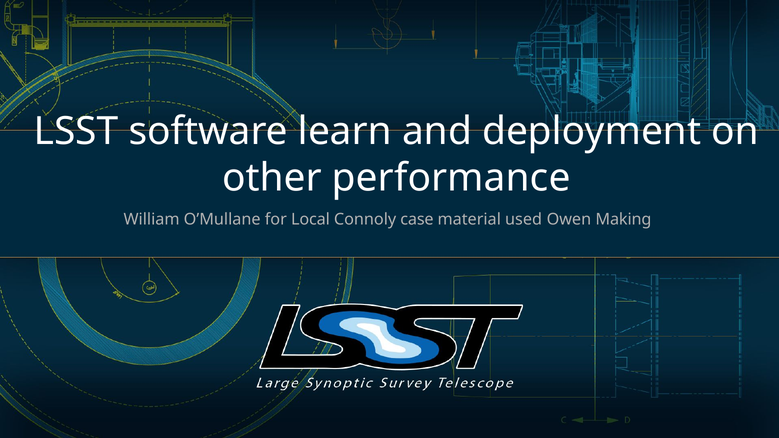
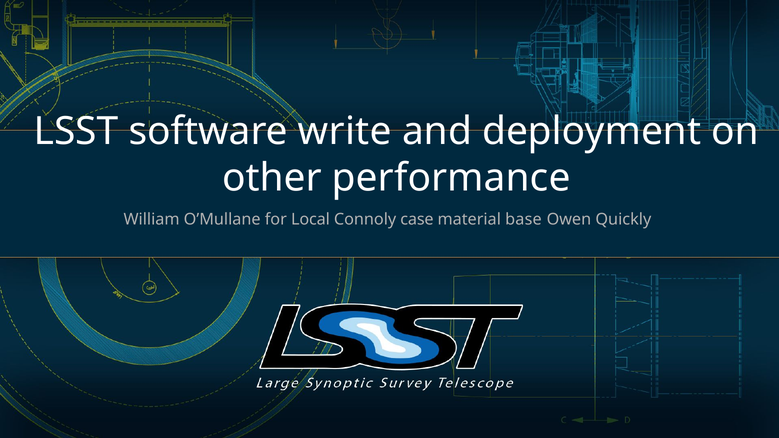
learn: learn -> write (345, 131)
used: used -> base (523, 220)
Making: Making -> Quickly (623, 220)
